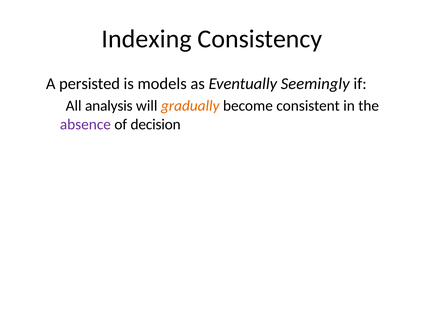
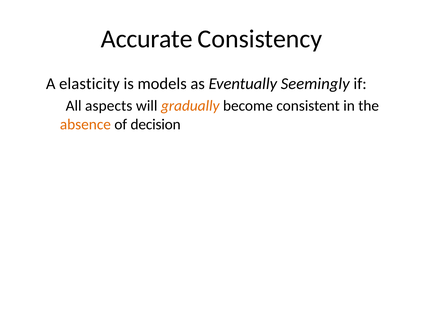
Indexing: Indexing -> Accurate (147, 39)
persisted: persisted -> elasticity (89, 84)
analysis: analysis -> aspects (109, 106)
absence colour: purple -> orange (85, 124)
